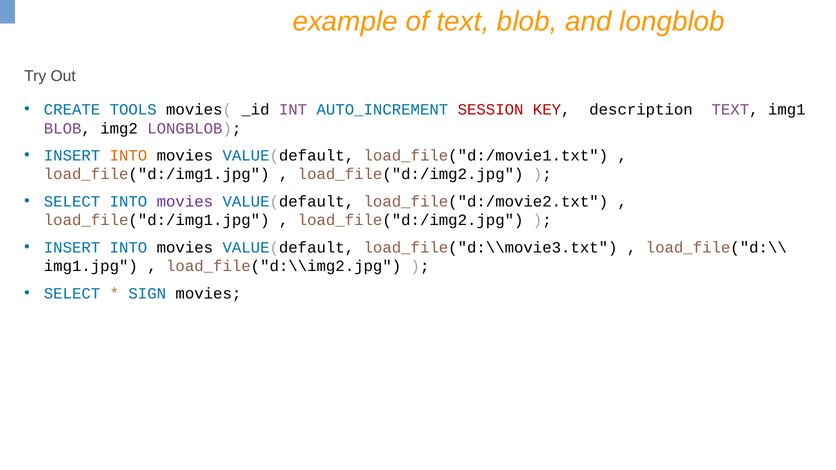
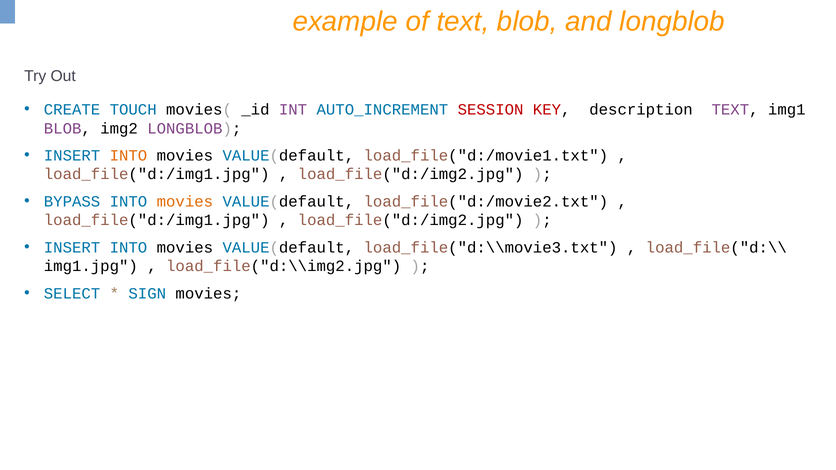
TOOLS: TOOLS -> TOUCH (133, 110)
SELECT: SELECT -> BYPASS (72, 202)
movies colour: purple -> orange (185, 202)
